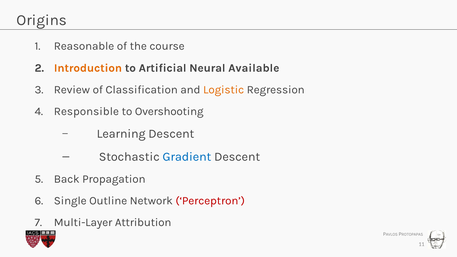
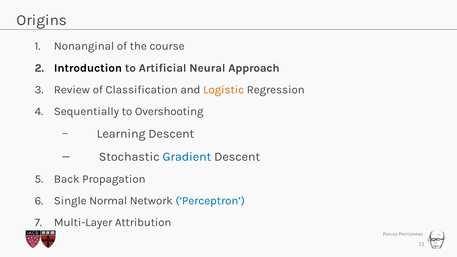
Reasonable: Reasonable -> Nonanginal (84, 46)
Introduction colour: orange -> black (88, 68)
Available: Available -> Approach (254, 68)
Responsible: Responsible -> Sequentially (86, 111)
Outline: Outline -> Normal (108, 201)
Perceptron colour: red -> blue (210, 201)
